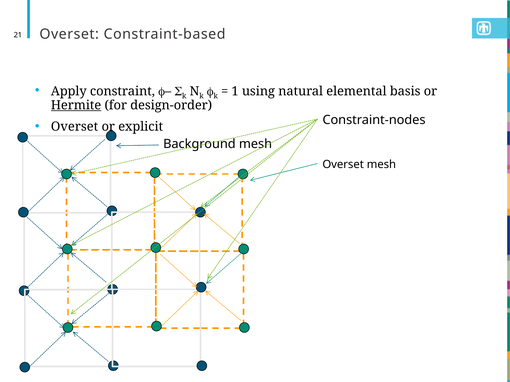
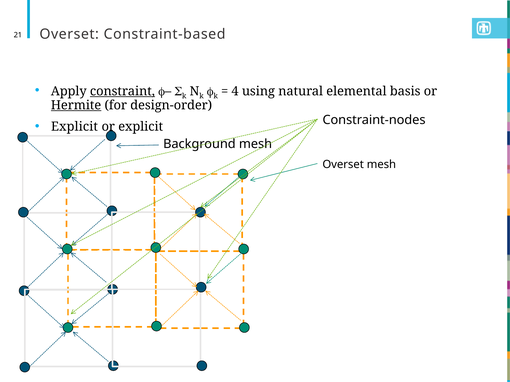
constraint underline: none -> present (122, 91)
1: 1 -> 4 (235, 91)
Overset: Overset -> Explicit (75, 127)
